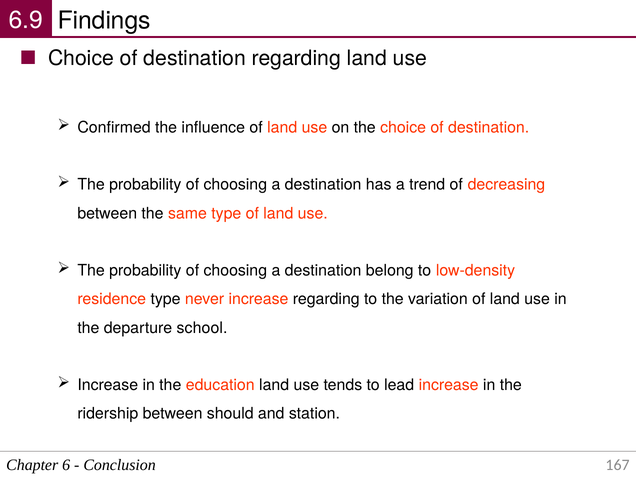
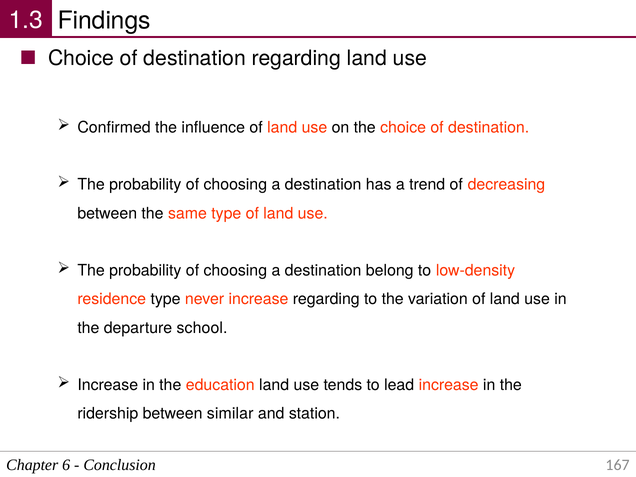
6.9: 6.9 -> 1.3 (26, 20)
should: should -> similar (230, 414)
